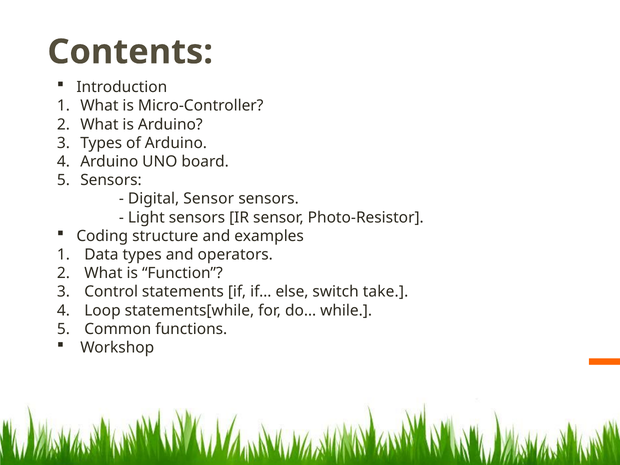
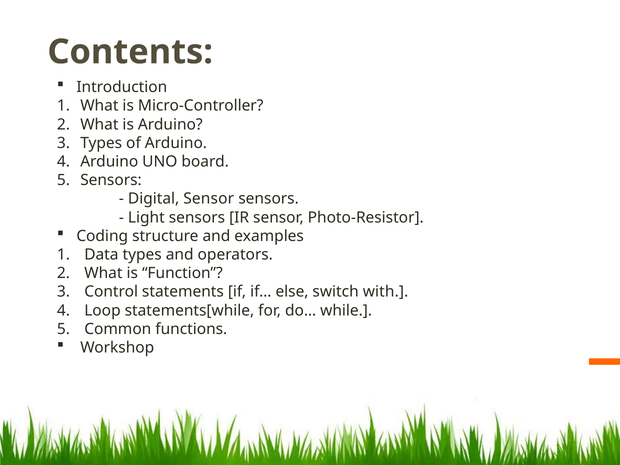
take: take -> with (386, 292)
